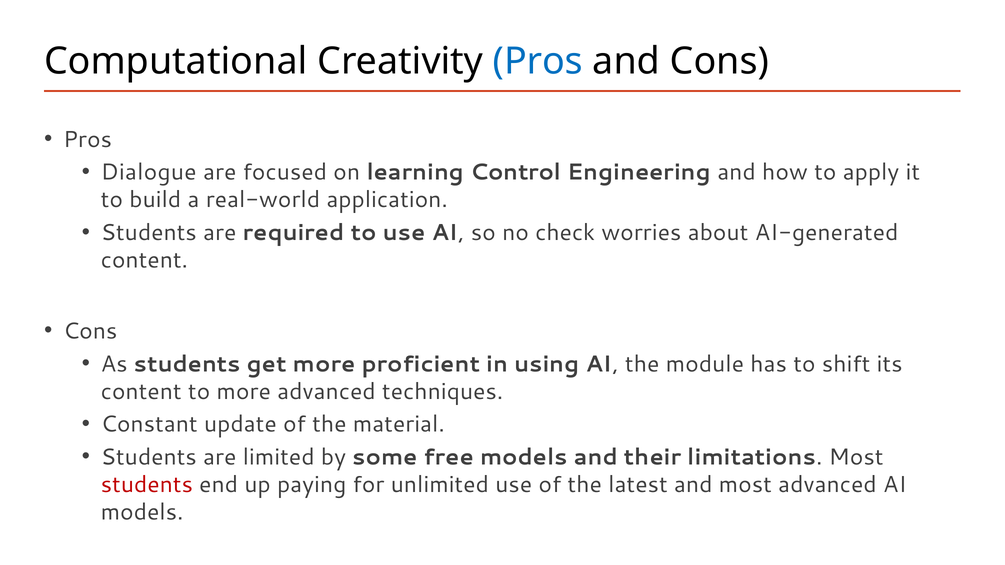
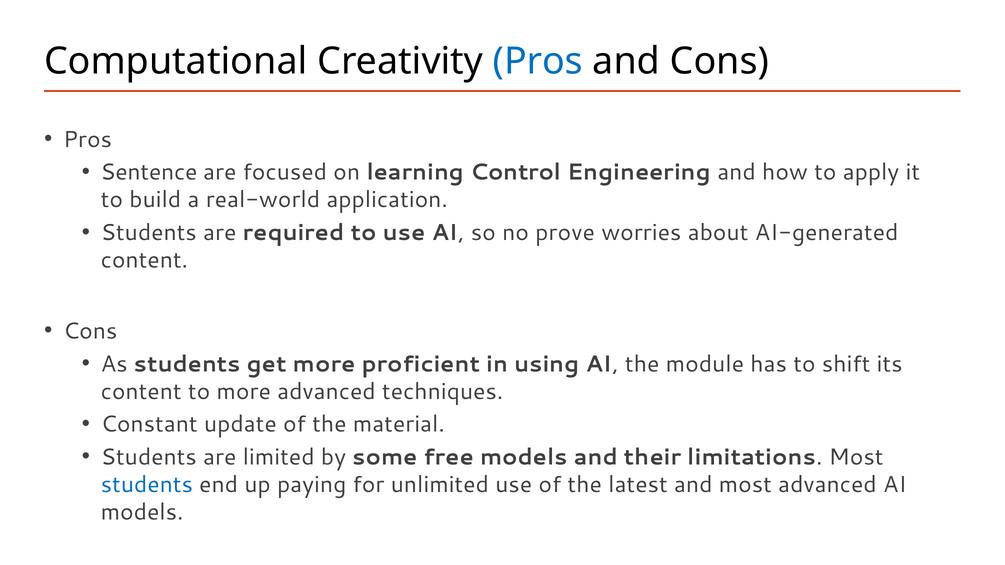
Dialogue: Dialogue -> Sentence (149, 172)
check: check -> prove (565, 233)
students colour: red -> blue (147, 485)
